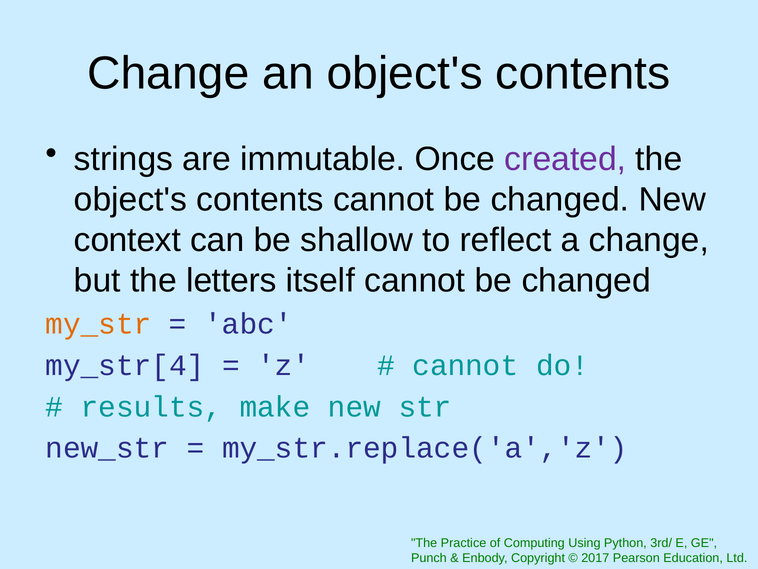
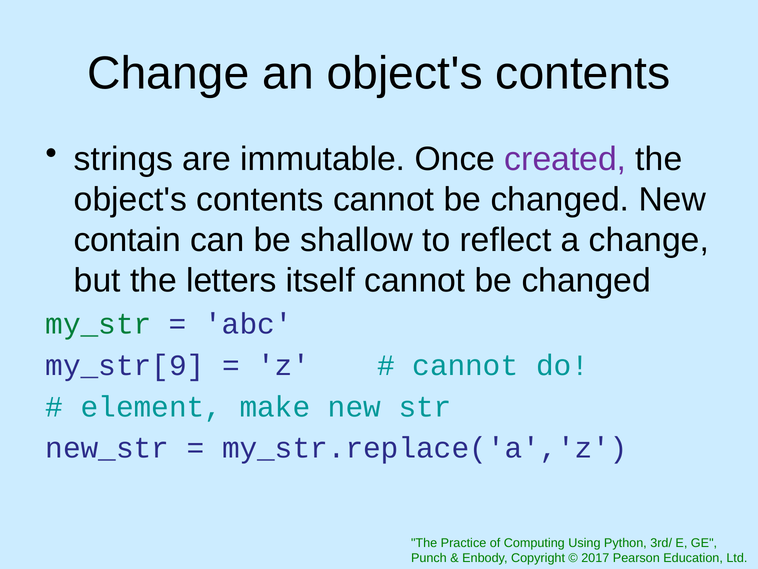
context: context -> contain (127, 240)
my_str colour: orange -> green (98, 324)
my_str[4: my_str[4 -> my_str[9 (125, 365)
results: results -> element (151, 406)
